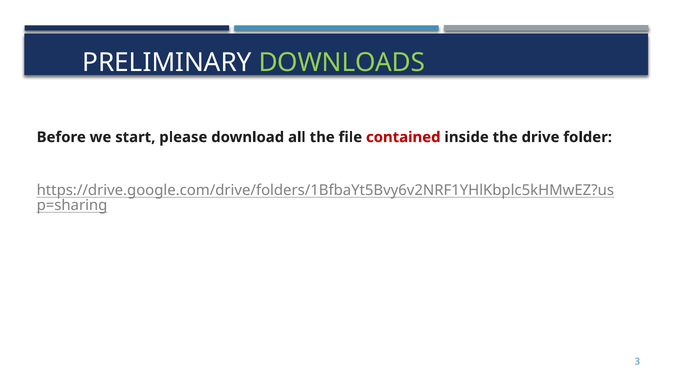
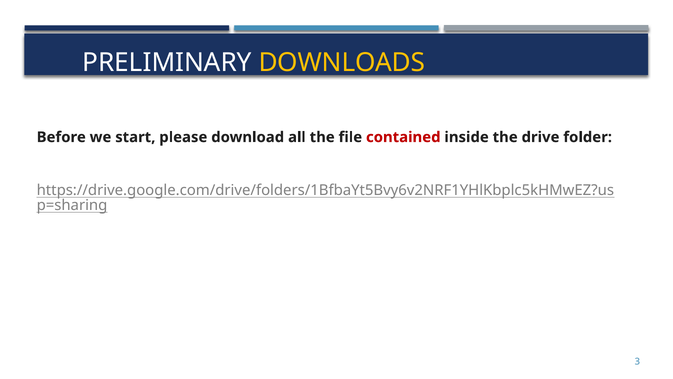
DOWNLOADS colour: light green -> yellow (342, 62)
